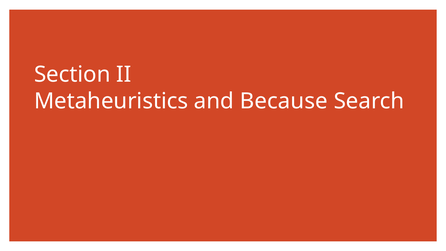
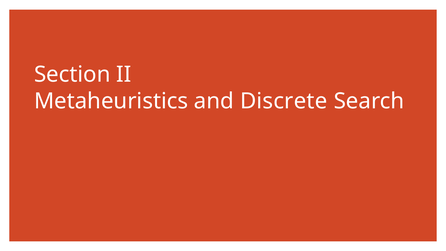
Because: Because -> Discrete (284, 101)
